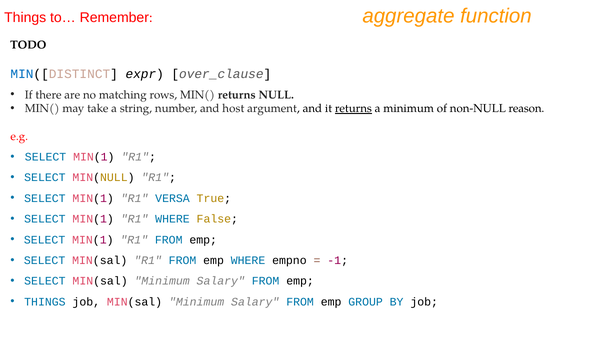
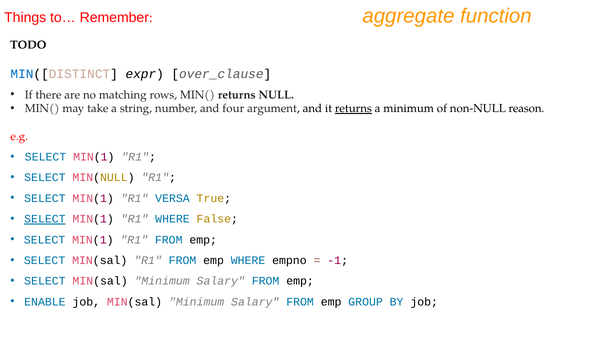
host: host -> four (233, 109)
SELECT underline: none -> present (45, 219)
THINGS: THINGS -> ENABLE (45, 302)
